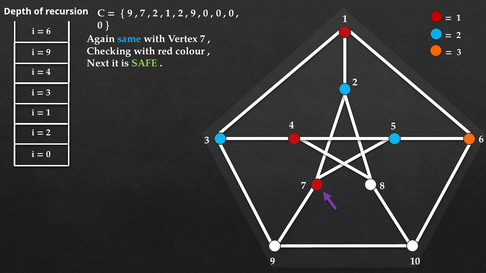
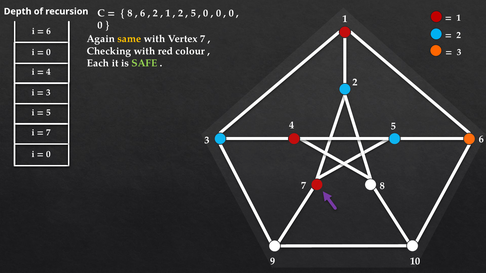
9: 9 -> 8 (130, 13)
7: 7 -> 6 (143, 13)
9: 9 -> 5 (193, 13)
same colour: light blue -> yellow (129, 39)
9: 9 -> 0 (48, 52)
Next: Next -> Each (98, 63)
1: 1 -> 5 (48, 113)
2: 2 -> 7 (48, 133)
